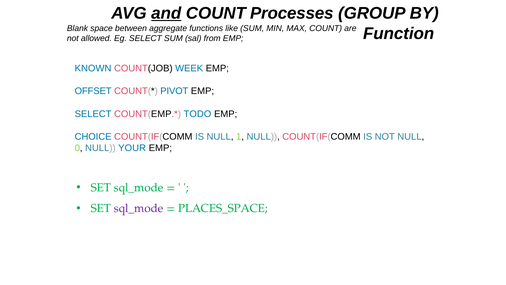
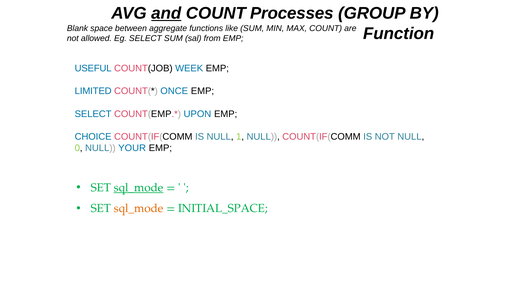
KNOWN: KNOWN -> USEFUL (93, 68)
OFFSET: OFFSET -> LIMITED (93, 91)
PIVOT: PIVOT -> ONCE (174, 91)
TODO: TODO -> UPON (197, 114)
sql_mode underline: none -> present (139, 187)
sql_mode colour: purple -> orange (139, 208)
PLACES_SPACE: PLACES_SPACE -> INITIAL_SPACE (223, 208)
